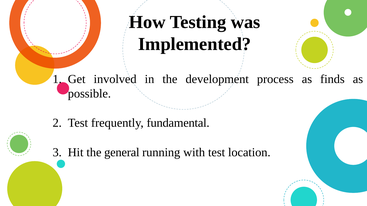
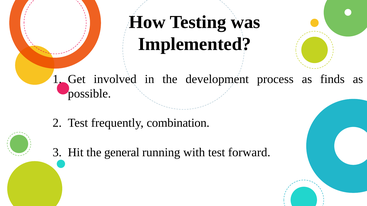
fundamental: fundamental -> combination (178, 123)
location: location -> forward (249, 153)
